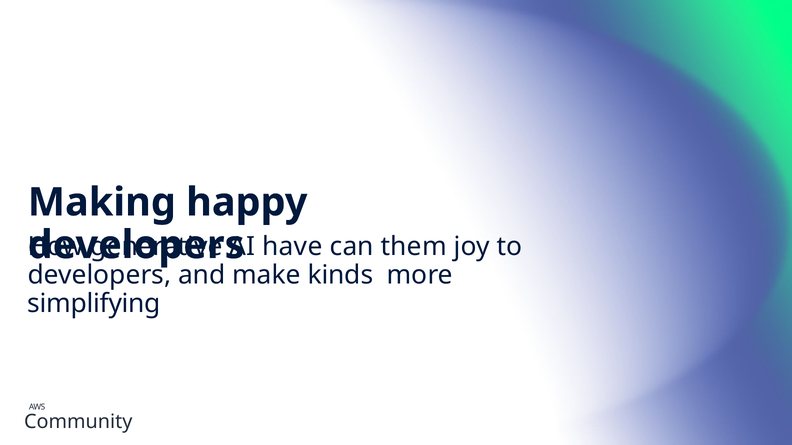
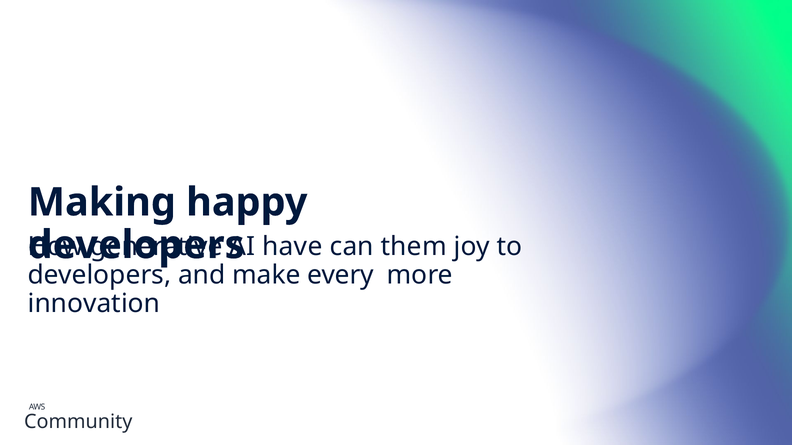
kinds: kinds -> every (340, 275)
simplifying: simplifying -> innovation (94, 304)
